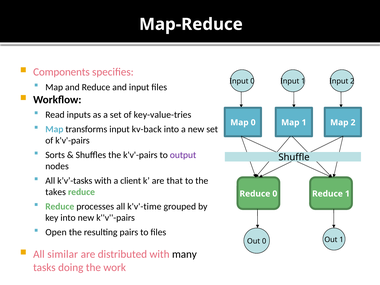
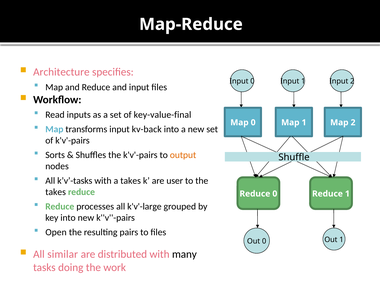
Components: Components -> Architecture (61, 72)
key-value-tries: key-value-tries -> key-value-final (162, 115)
output colour: purple -> orange (183, 155)
a client: client -> takes (131, 181)
that: that -> user (175, 181)
k'v'-time: k'v'-time -> k'v'-large (144, 206)
